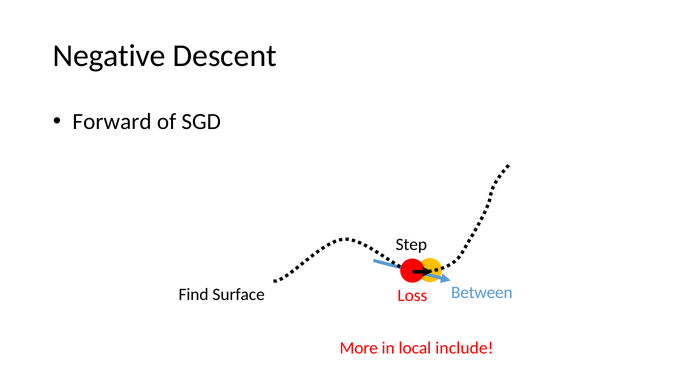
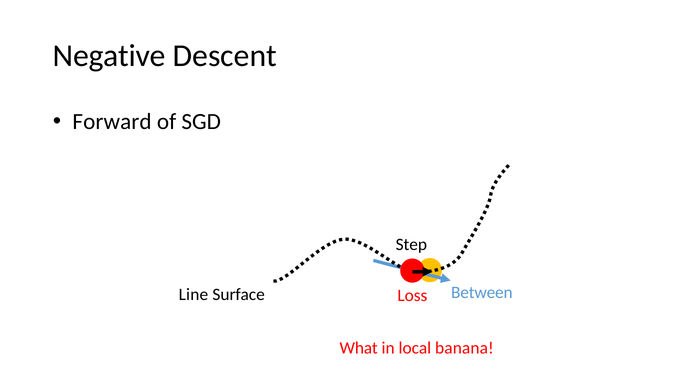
Find: Find -> Line (193, 295)
More: More -> What (359, 348)
include: include -> banana (464, 348)
